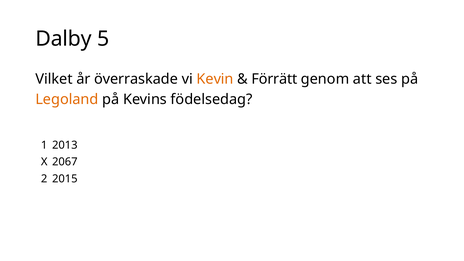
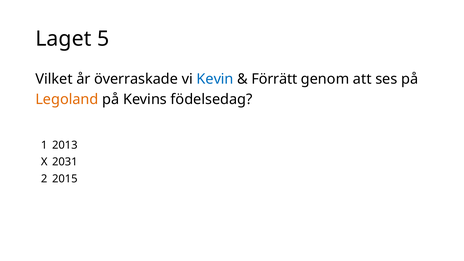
Dalby: Dalby -> Laget (63, 39)
Kevin colour: orange -> blue (215, 79)
2067: 2067 -> 2031 (65, 162)
